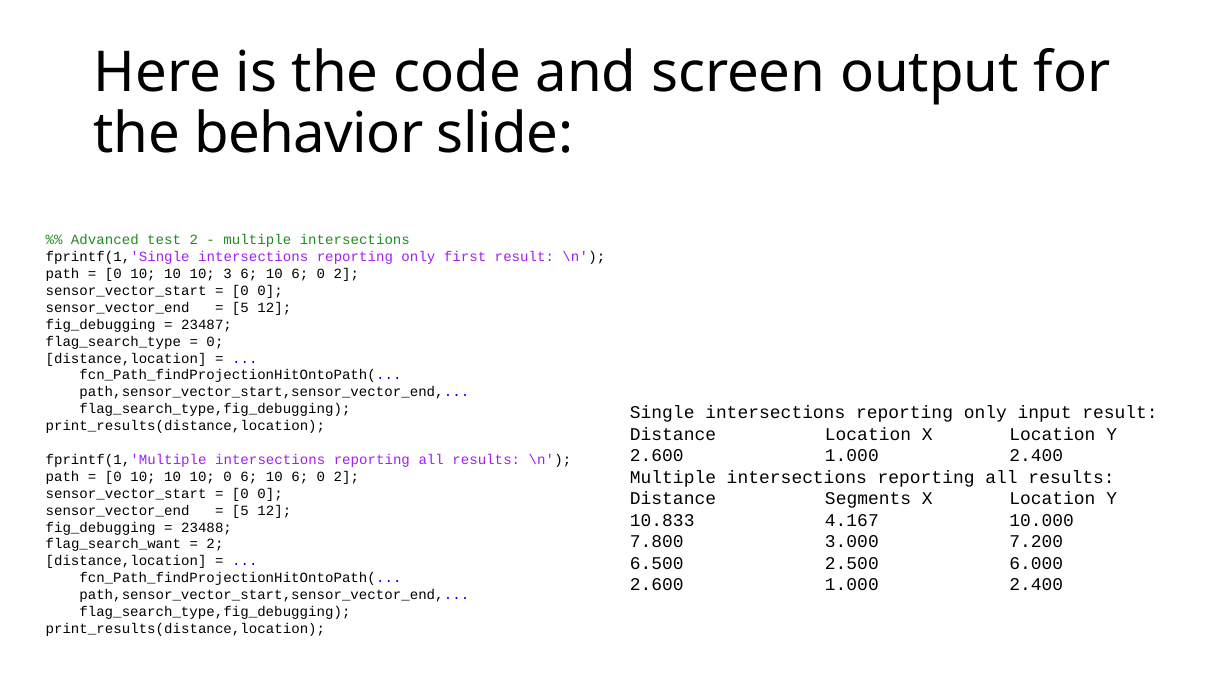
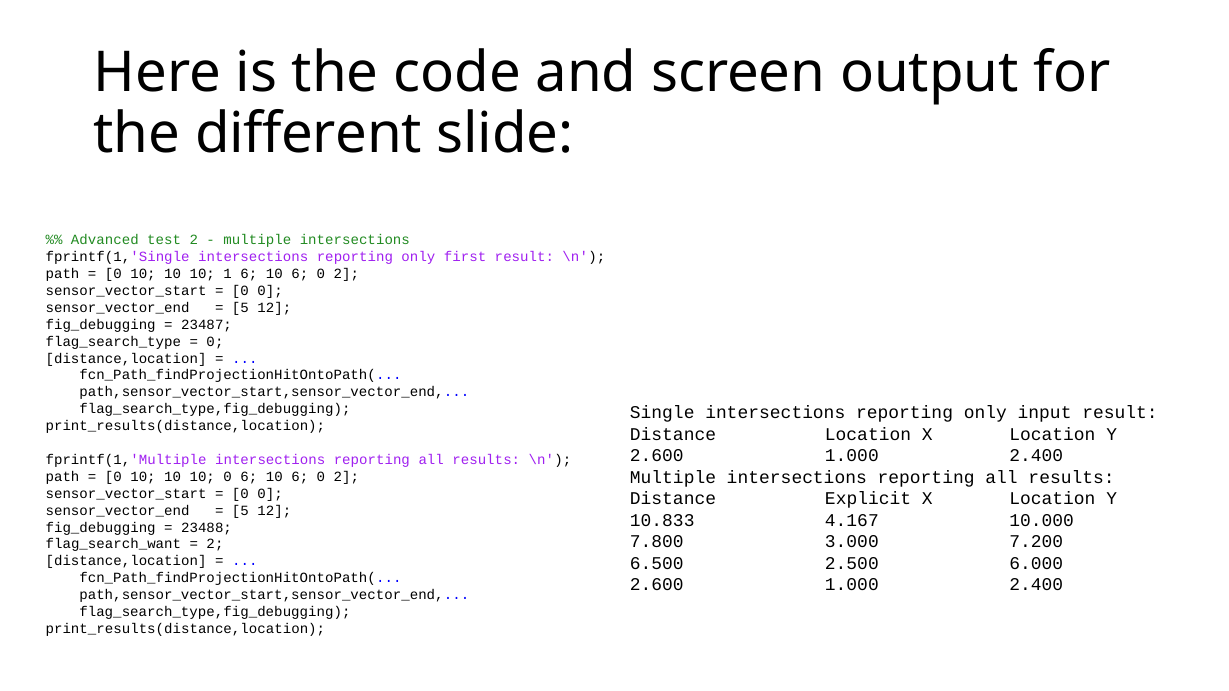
behavior: behavior -> different (309, 134)
3: 3 -> 1 (228, 274)
Segments: Segments -> Explicit (868, 499)
